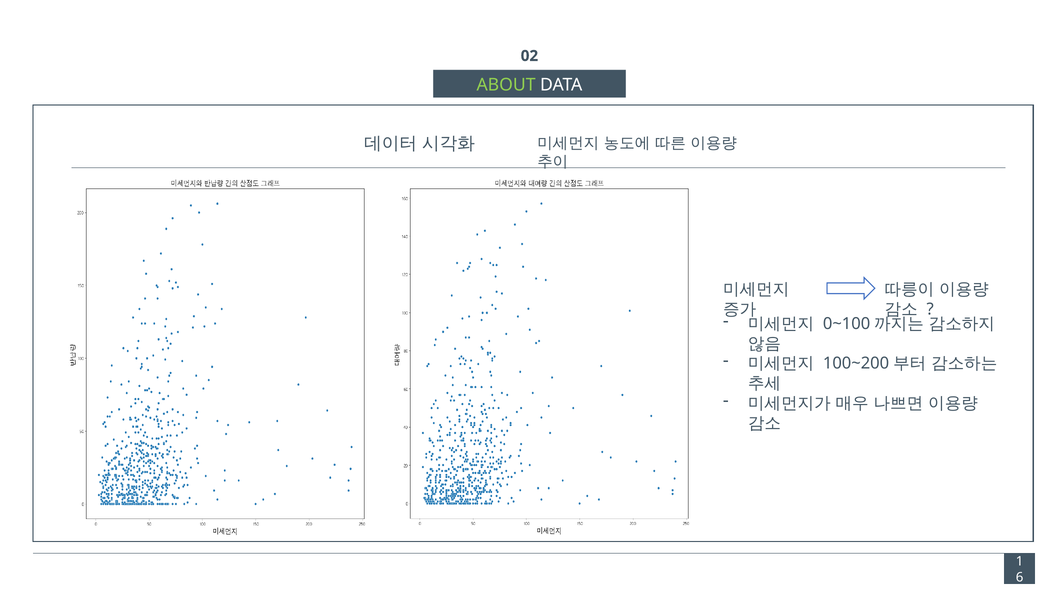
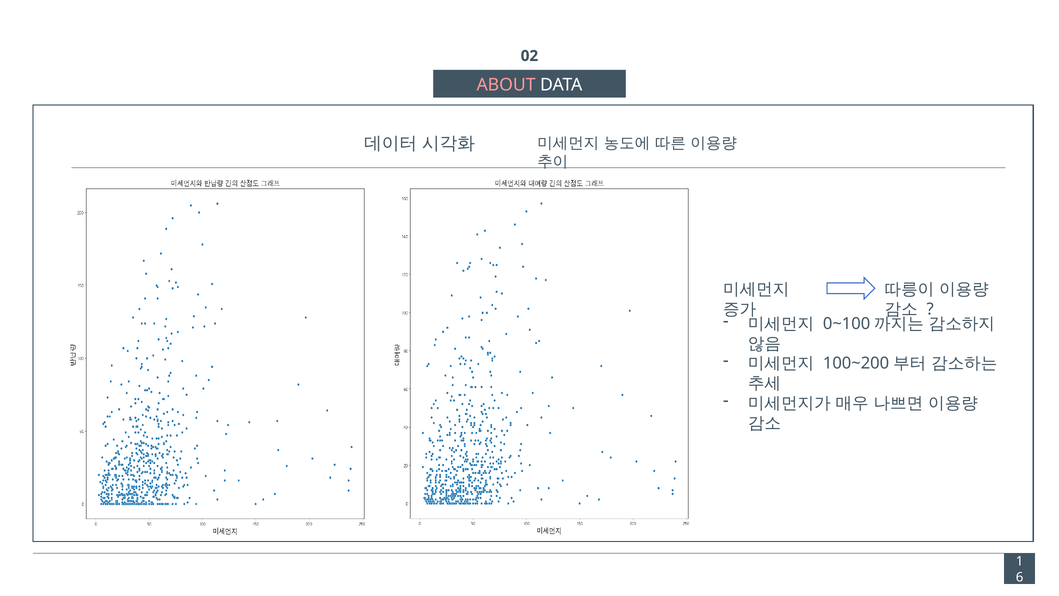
ABOUT colour: light green -> pink (506, 85)
